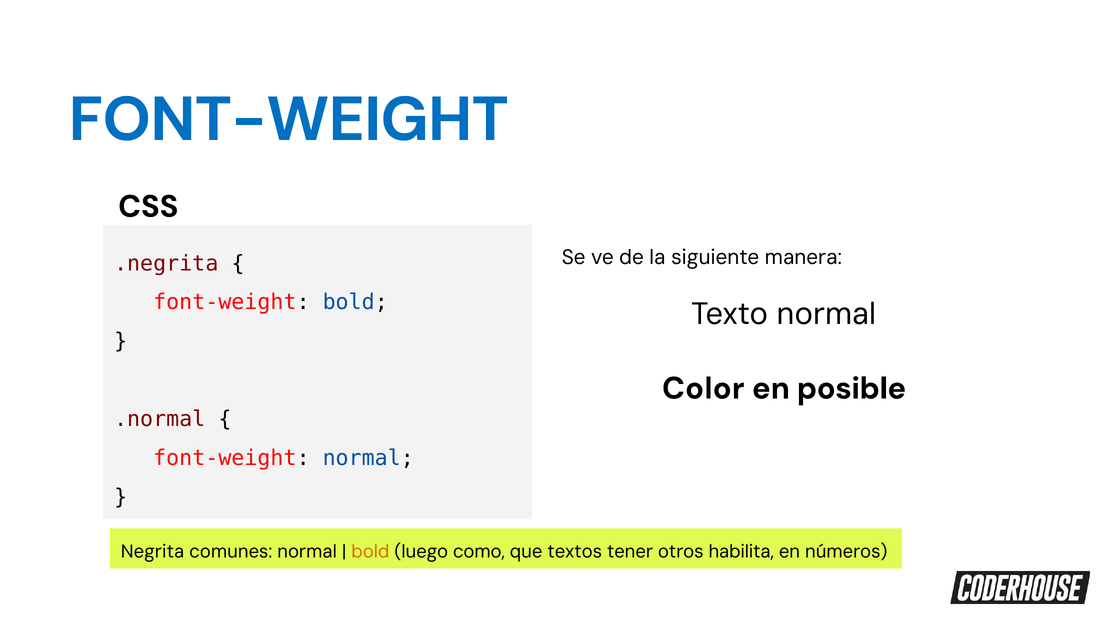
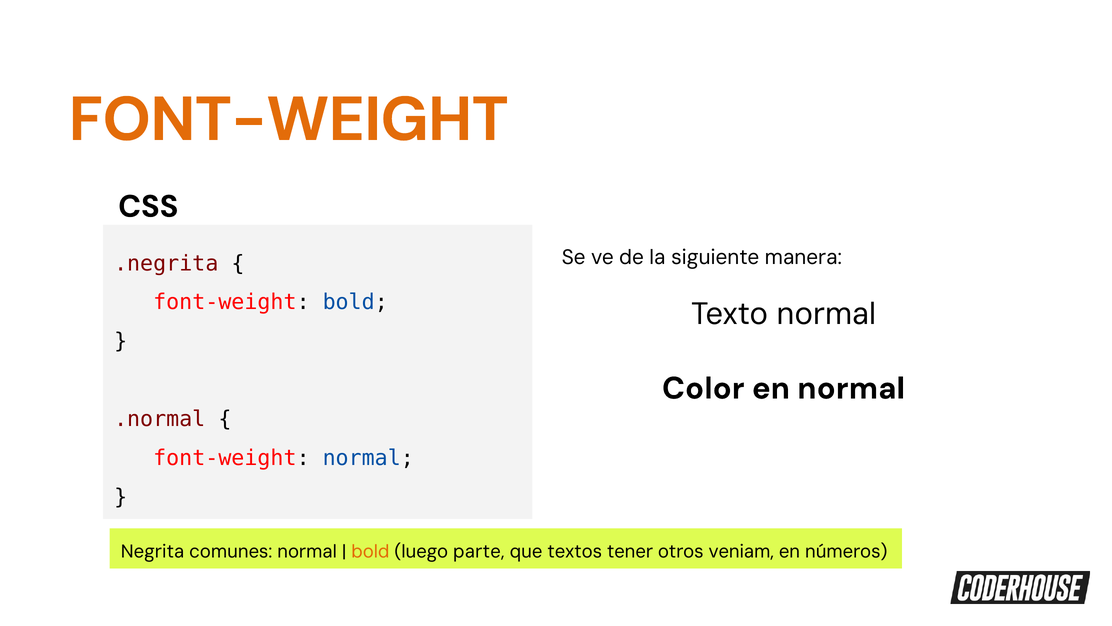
FONT-WEIGHT colour: blue -> orange (289, 119)
en posible: posible -> normal (851, 388)
como: como -> parte (479, 551)
habilita: habilita -> veniam (741, 551)
